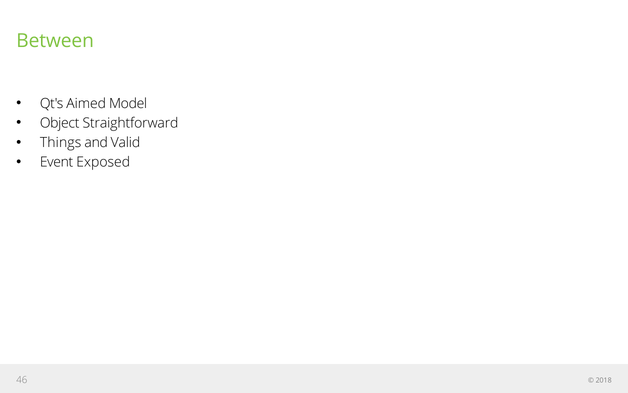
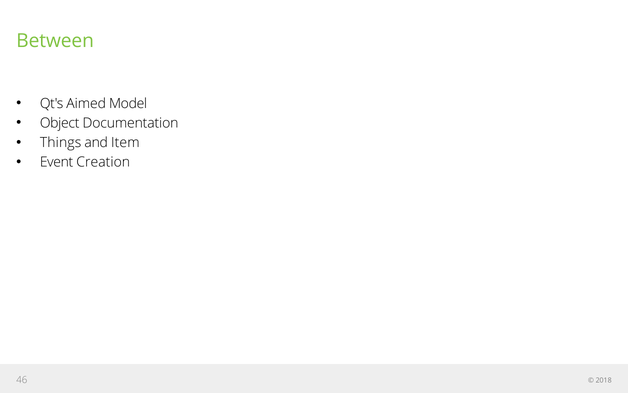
Straightforward: Straightforward -> Documentation (130, 123)
Valid: Valid -> Item (125, 143)
Exposed: Exposed -> Creation (103, 162)
